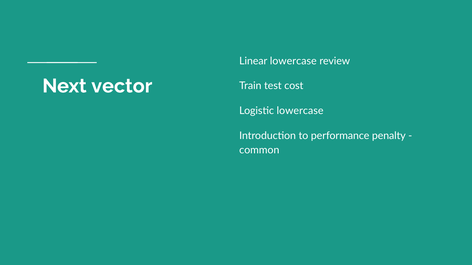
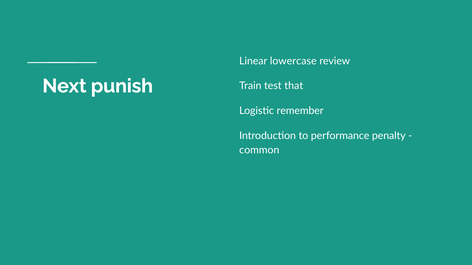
vector: vector -> punish (122, 86)
cost: cost -> that (294, 86)
Logistic lowercase: lowercase -> remember (300, 111)
